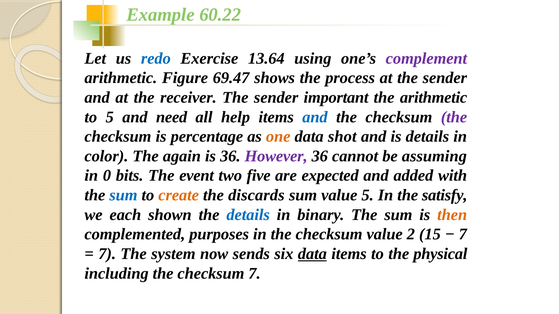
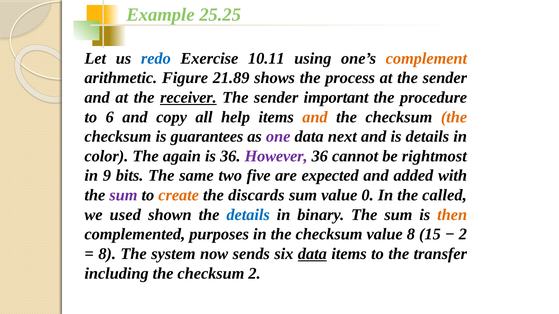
60.22: 60.22 -> 25.25 (220, 15)
13.64: 13.64 -> 10.11 (266, 58)
complement colour: purple -> orange (426, 58)
69.47: 69.47 -> 21.89 (231, 78)
receiver underline: none -> present (188, 98)
the arithmetic: arithmetic -> procedure (434, 98)
to 5: 5 -> 6 (110, 117)
need: need -> copy (172, 117)
and colour: blue -> orange (315, 117)
the colour: purple -> orange (454, 117)
percentage: percentage -> guarantees (207, 137)
one colour: orange -> purple (278, 137)
shot: shot -> next (342, 137)
assuming: assuming -> rightmost (434, 156)
0: 0 -> 9 (107, 176)
event: event -> same (196, 176)
sum colour: blue -> purple (123, 195)
value 5: 5 -> 0 (368, 195)
satisfy: satisfy -> called (445, 195)
each: each -> used (125, 215)
value 2: 2 -> 8 (411, 235)
7: 7 -> 2 (463, 235)
7: 7 -> 8 (107, 254)
physical: physical -> transfer (440, 254)
checksum 7: 7 -> 2 (255, 274)
